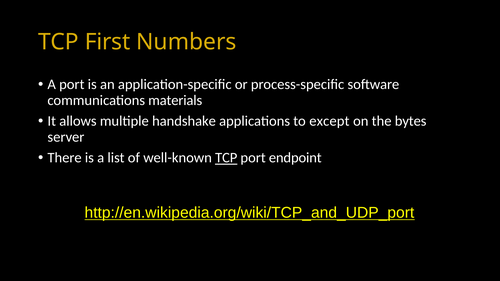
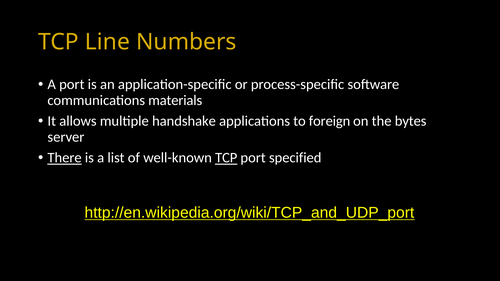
First: First -> Line (107, 42)
except: except -> foreign (330, 121)
There underline: none -> present (65, 158)
endpoint: endpoint -> specified (295, 158)
